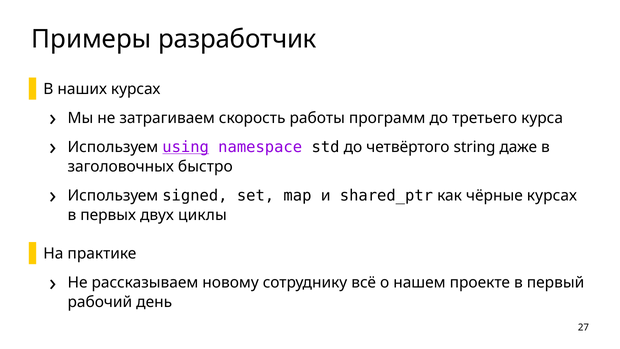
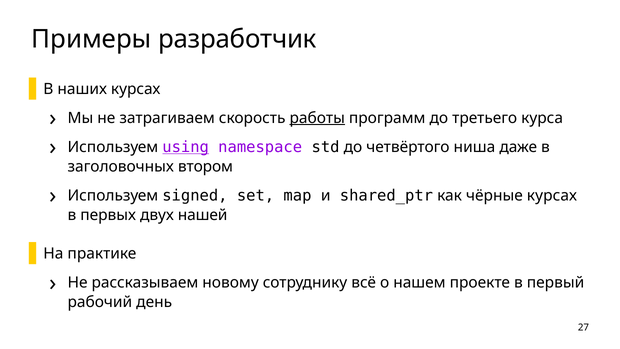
работы underline: none -> present (317, 118)
string: string -> ниша (474, 147)
быстро: быстро -> втором (205, 166)
циклы: циклы -> нашей (203, 215)
